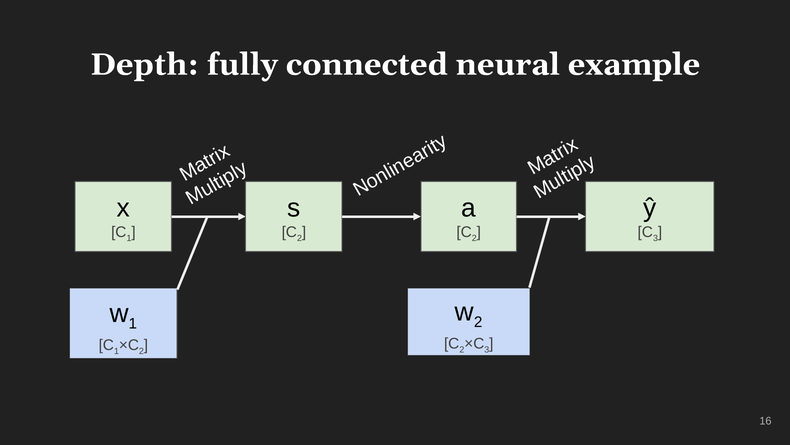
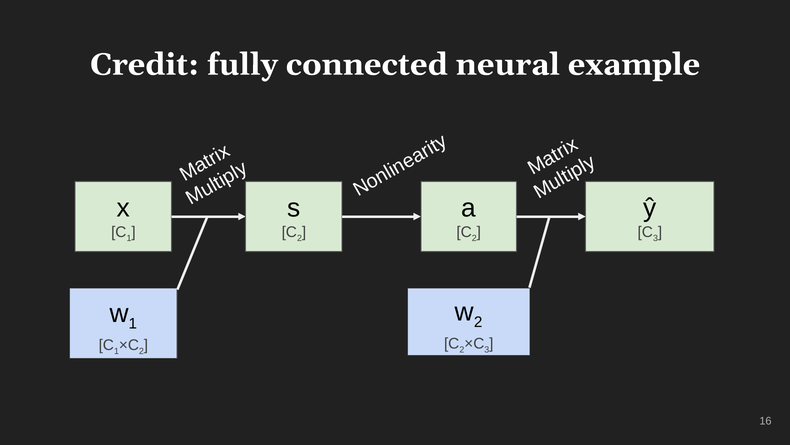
Depth: Depth -> Credit (145, 65)
